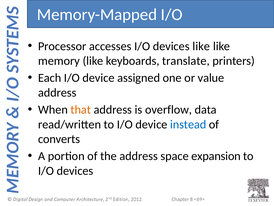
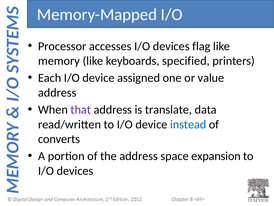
devices like: like -> flag (201, 46)
translate: translate -> specified (186, 61)
that colour: orange -> purple (81, 109)
overflow: overflow -> translate (169, 109)
